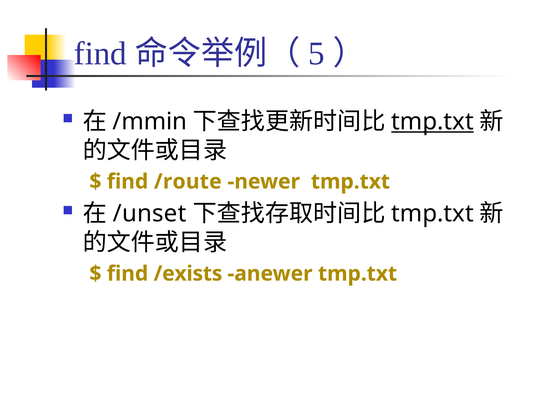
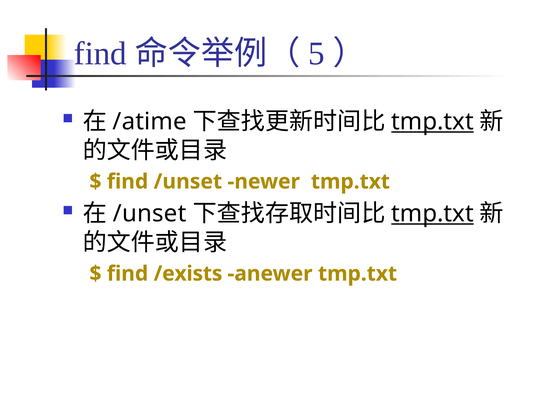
/mmin: /mmin -> /atime (150, 122)
find /route: /route -> /unset (188, 181)
tmp.txt underline: none -> present (432, 214)
